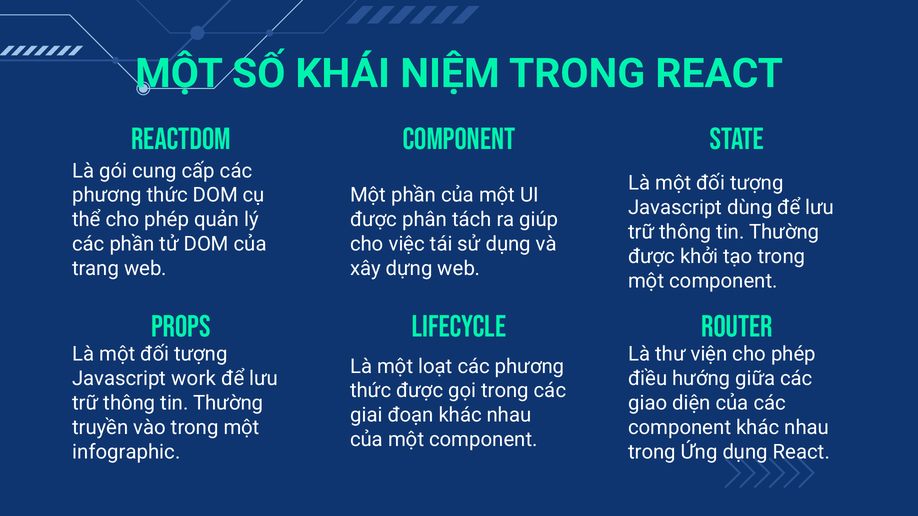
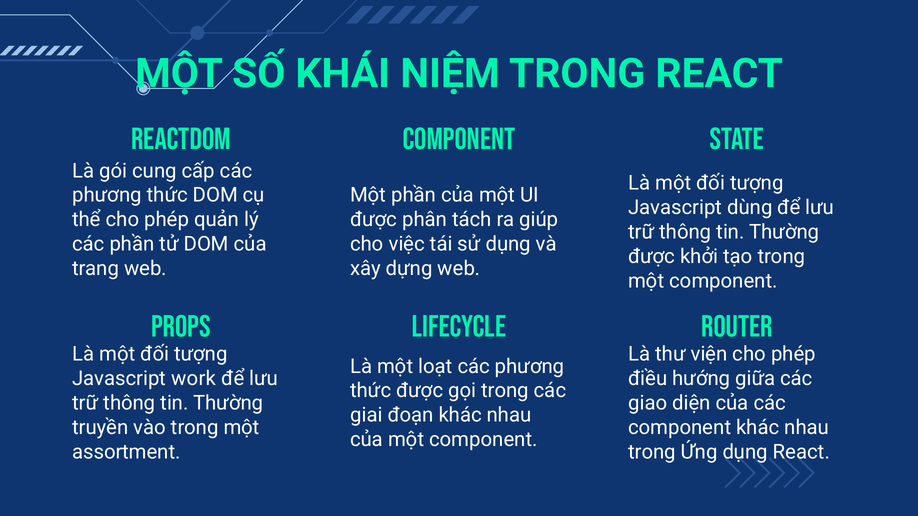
infographic: infographic -> assortment (126, 452)
